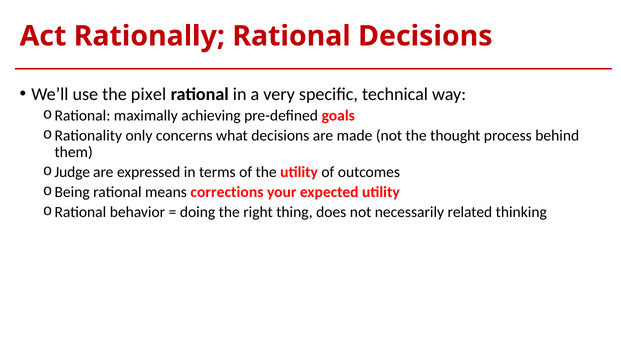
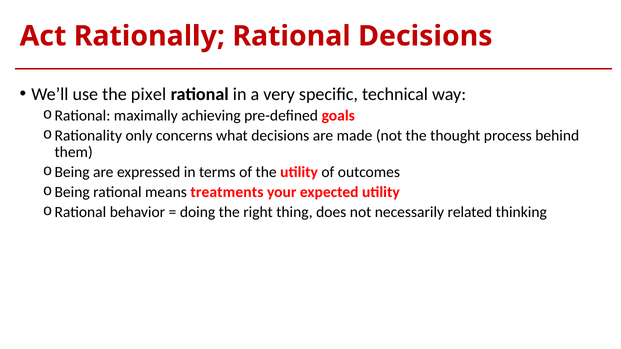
Judge: Judge -> Being (72, 172)
corrections: corrections -> treatments (227, 192)
